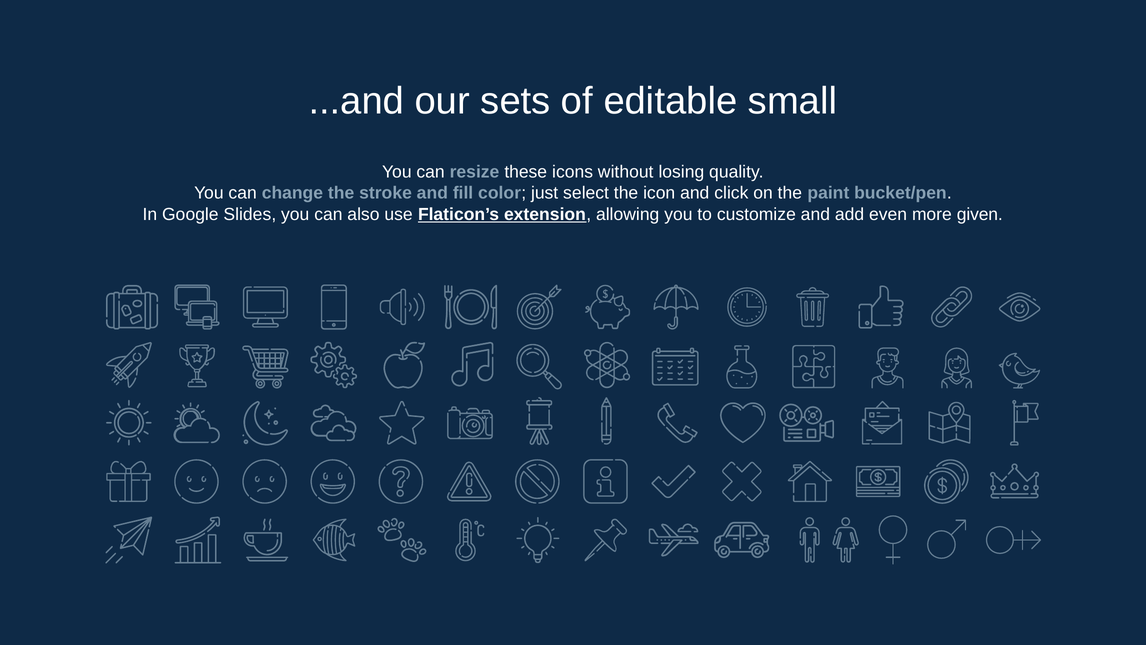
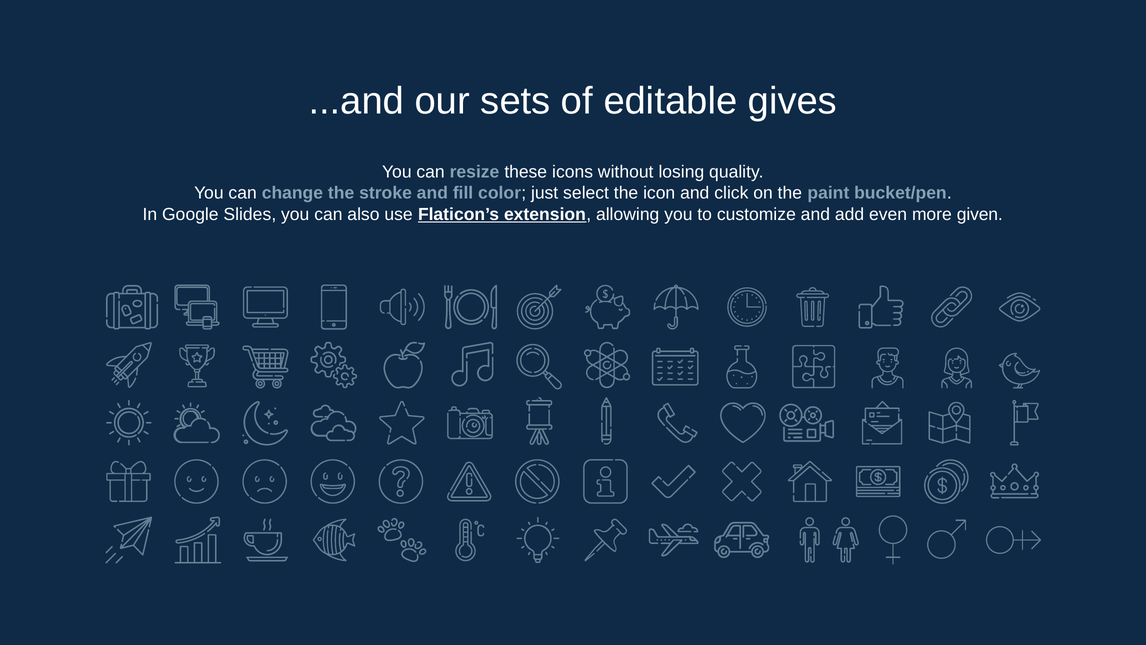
small: small -> gives (792, 101)
